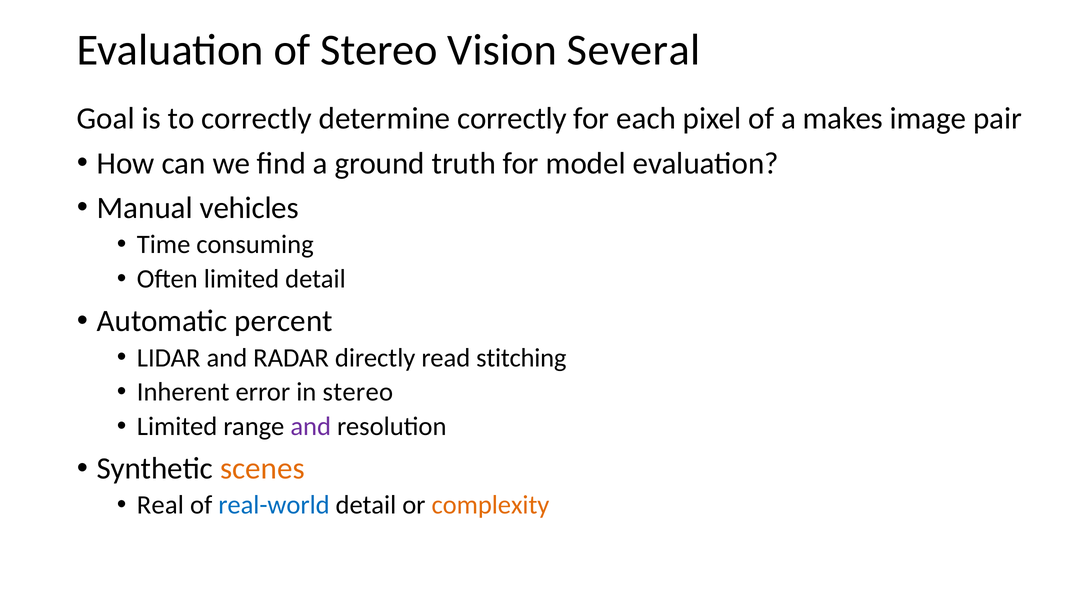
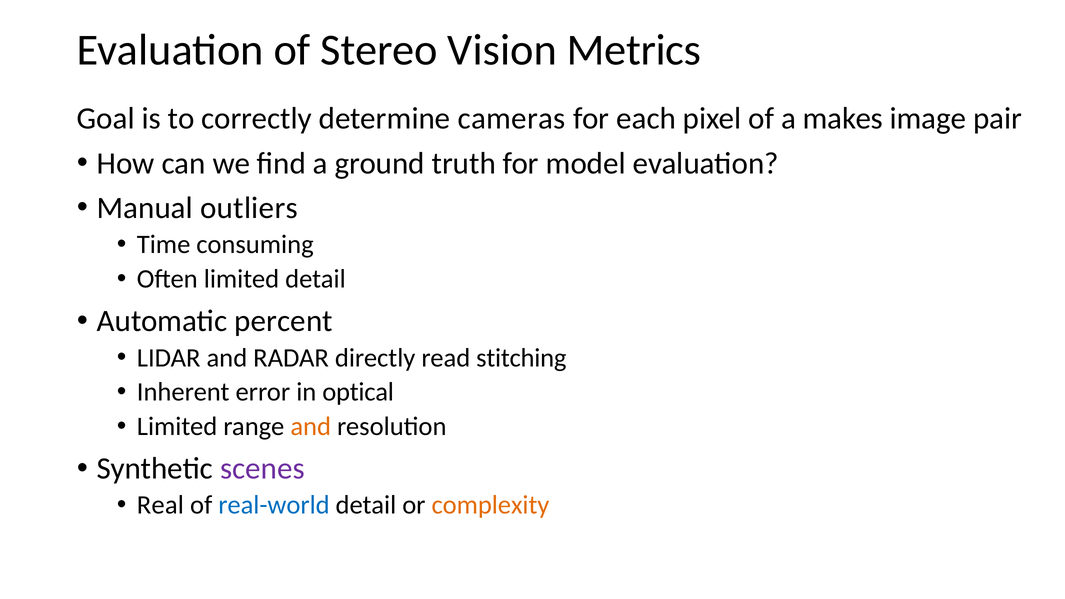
Several: Several -> Metrics (634, 50)
determine correctly: correctly -> cameras (512, 119)
vehicles: vehicles -> outliers (249, 208)
in stereo: stereo -> optical (358, 392)
and colour: purple -> orange (311, 426)
scenes colour: orange -> purple (262, 468)
